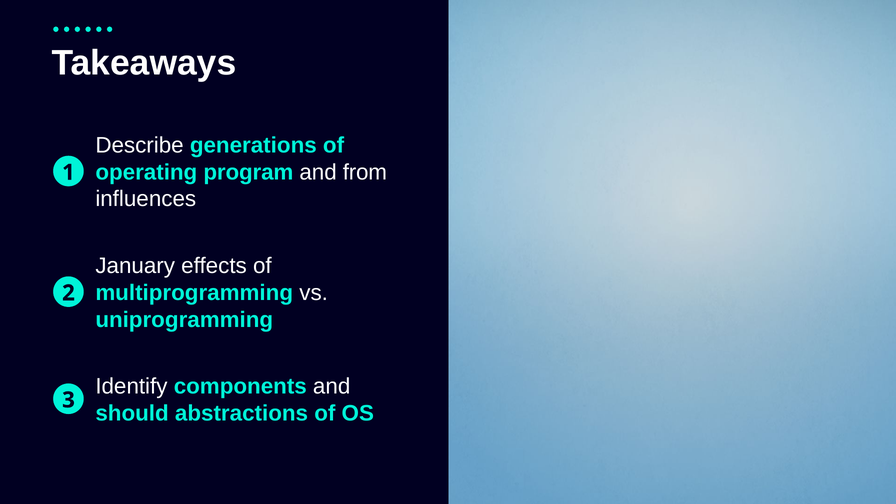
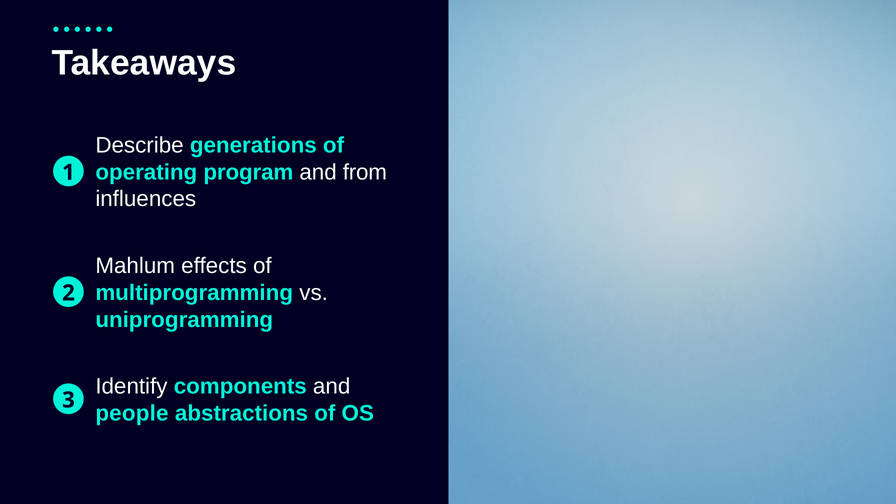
January: January -> Mahlum (135, 266)
should: should -> people (132, 413)
